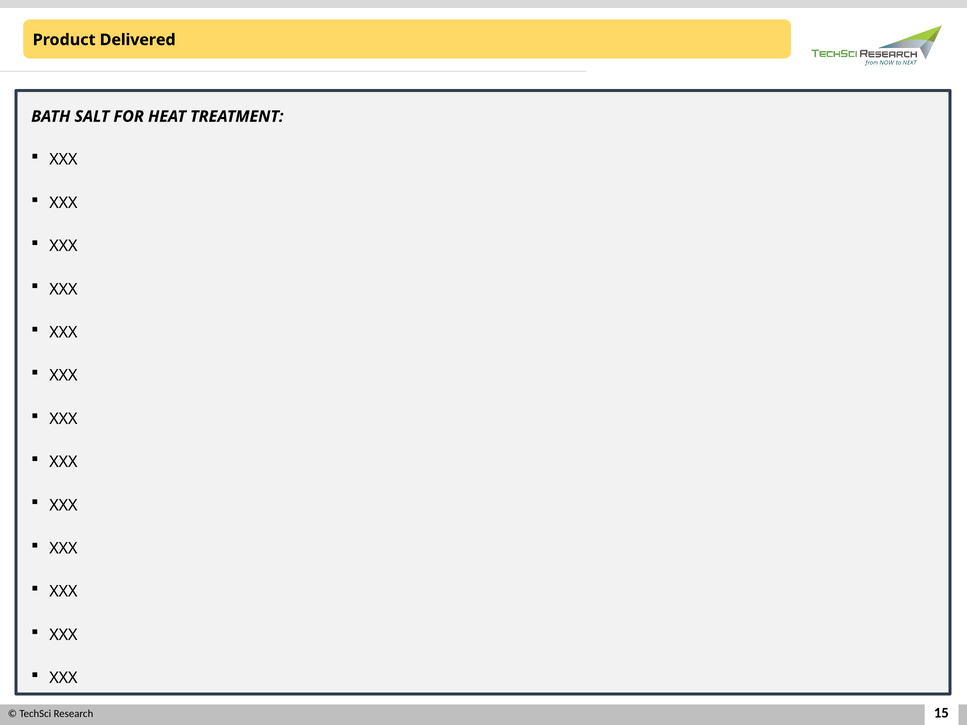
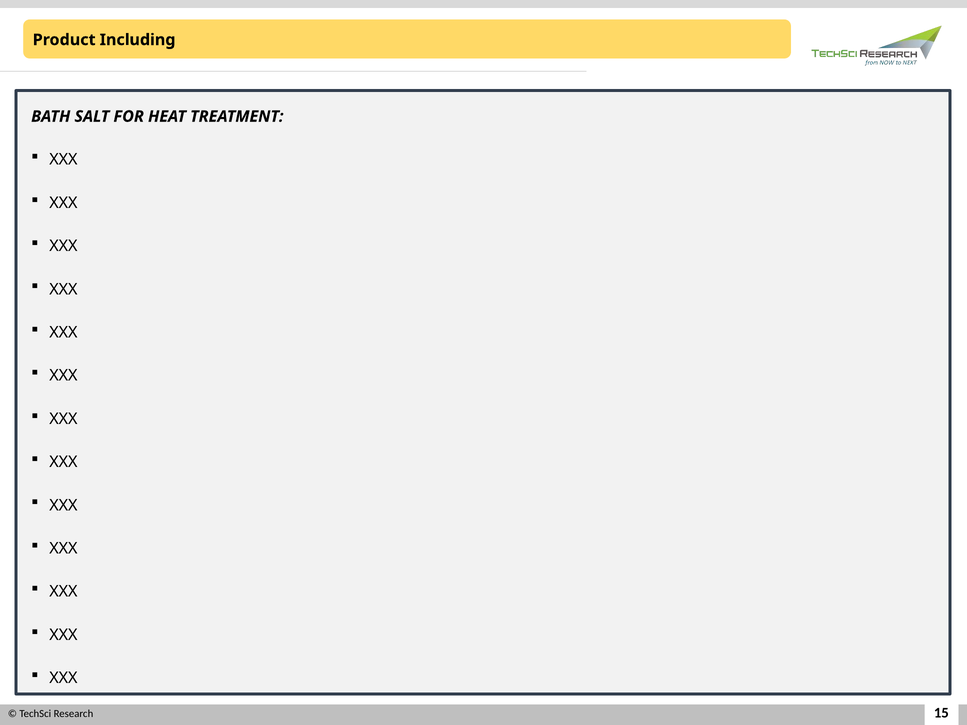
Delivered: Delivered -> Including (138, 40)
